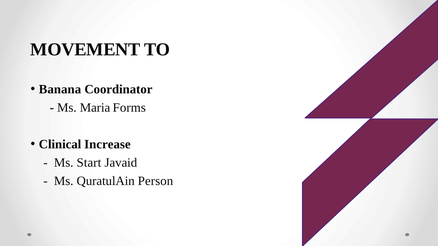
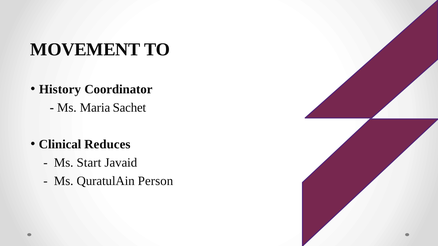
Banana: Banana -> History (60, 89)
Forms: Forms -> Sachet (129, 108)
Increase: Increase -> Reduces (107, 144)
